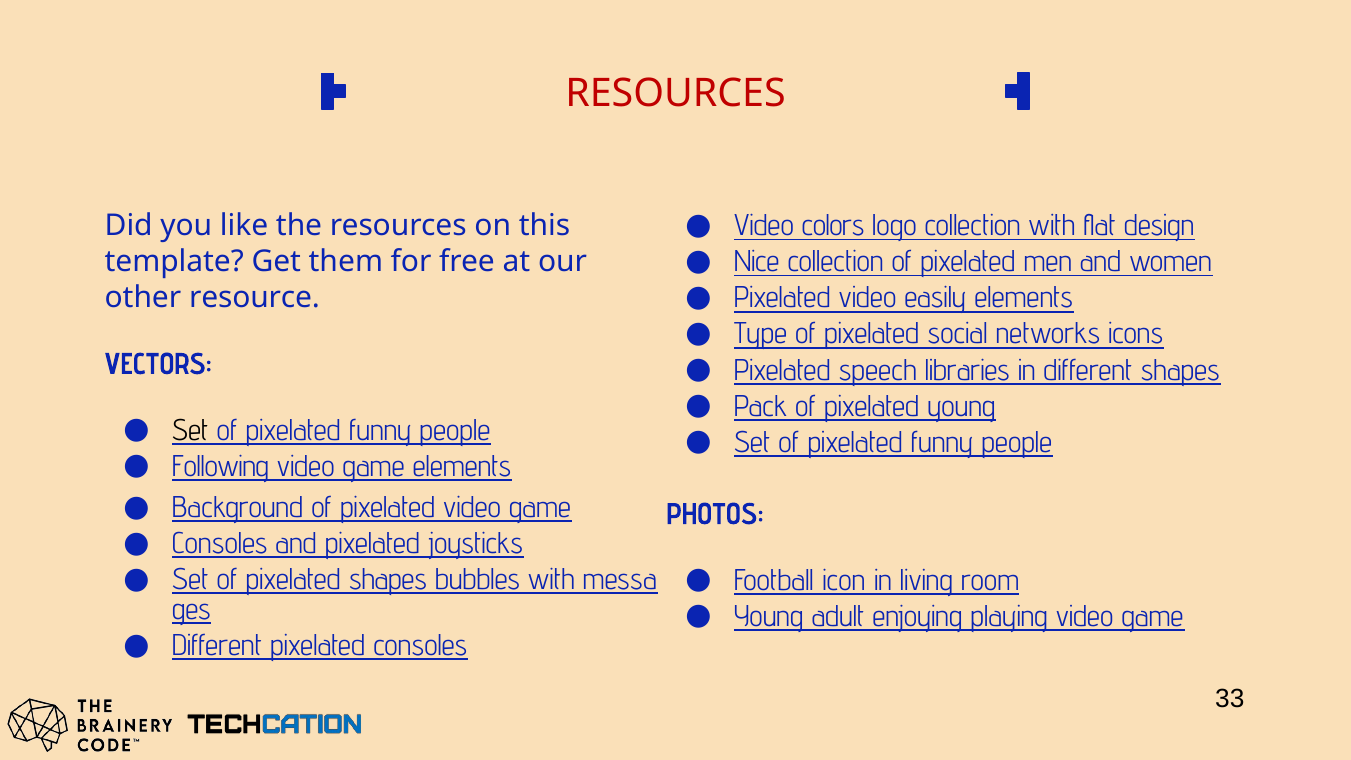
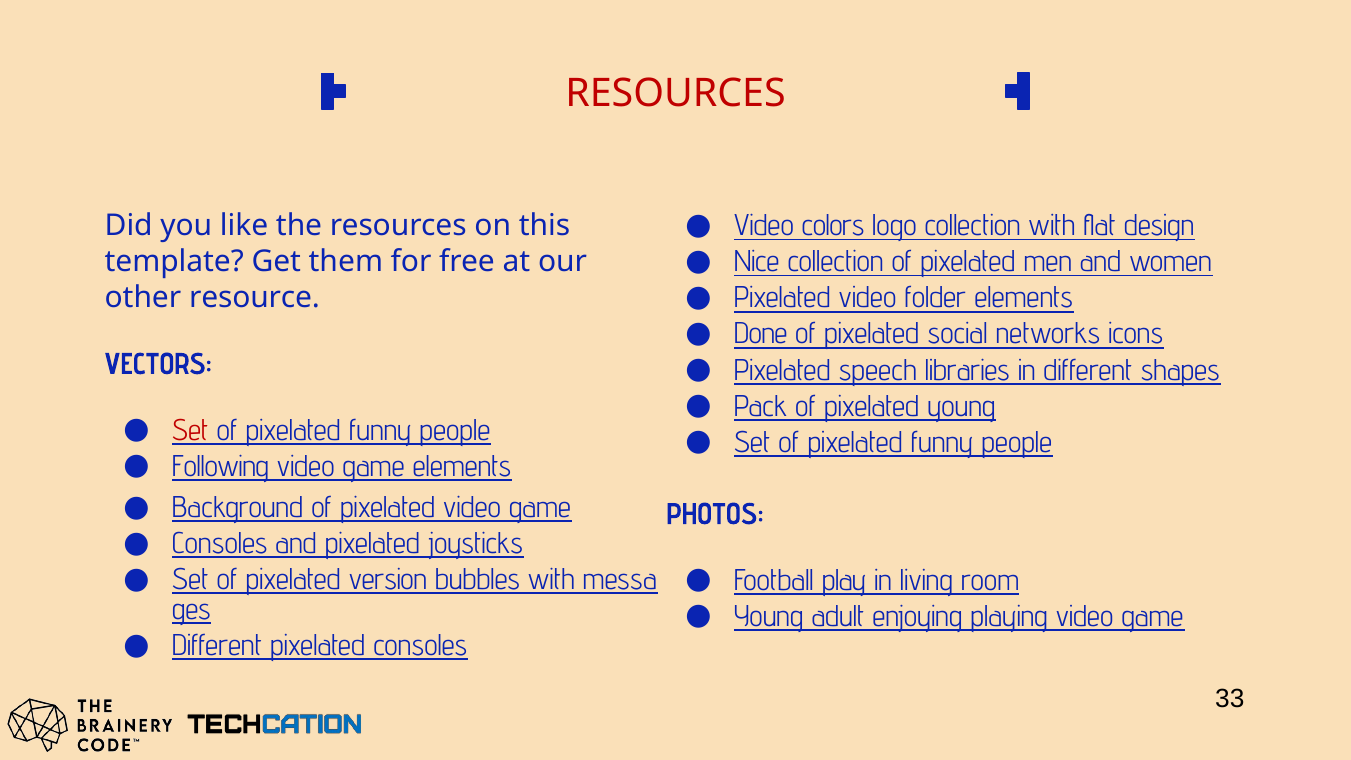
easily: easily -> folder (935, 298)
Type: Type -> Done (761, 334)
Set colour: black -> red (190, 430)
pixelated shapes: shapes -> version (388, 579)
icon: icon -> play (844, 580)
